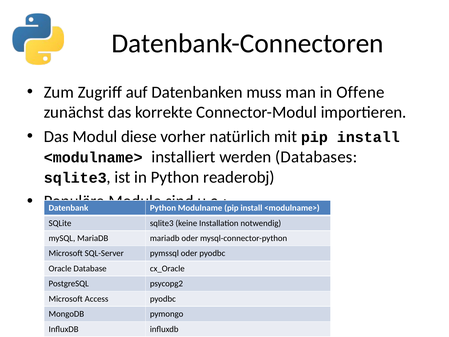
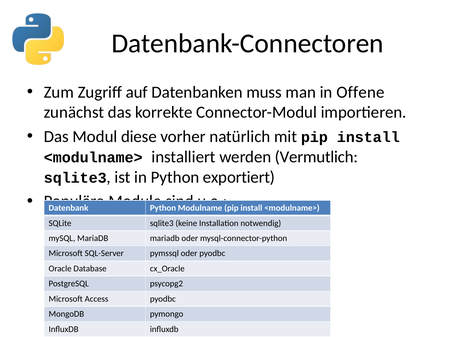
Databases: Databases -> Vermutlich (316, 157)
readerobj: readerobj -> exportiert (239, 177)
